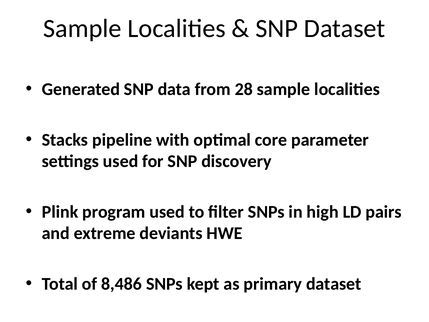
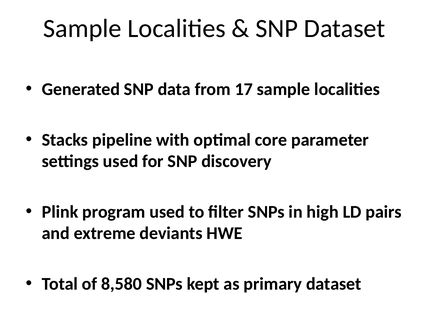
28: 28 -> 17 (244, 89)
8,486: 8,486 -> 8,580 (122, 284)
